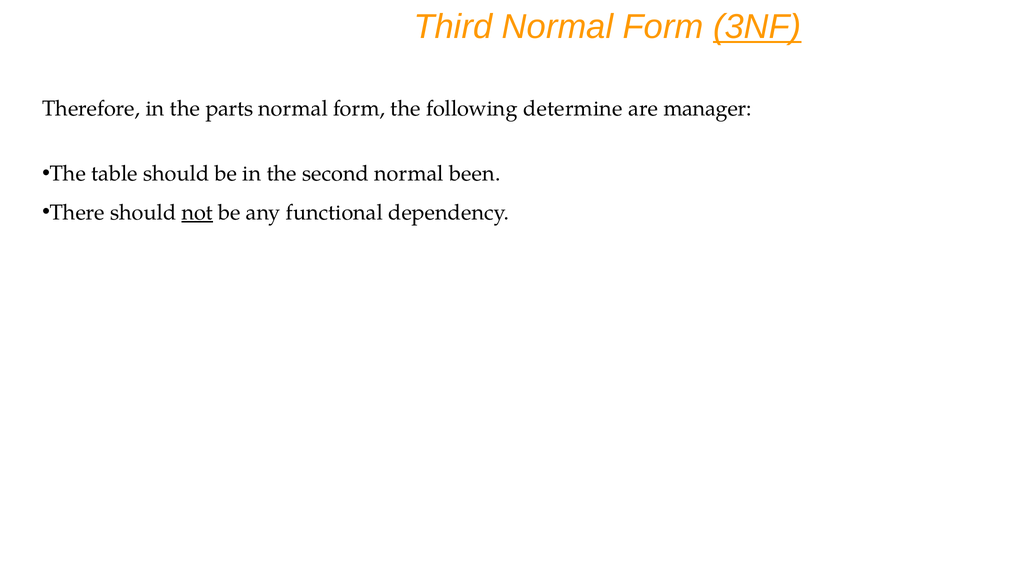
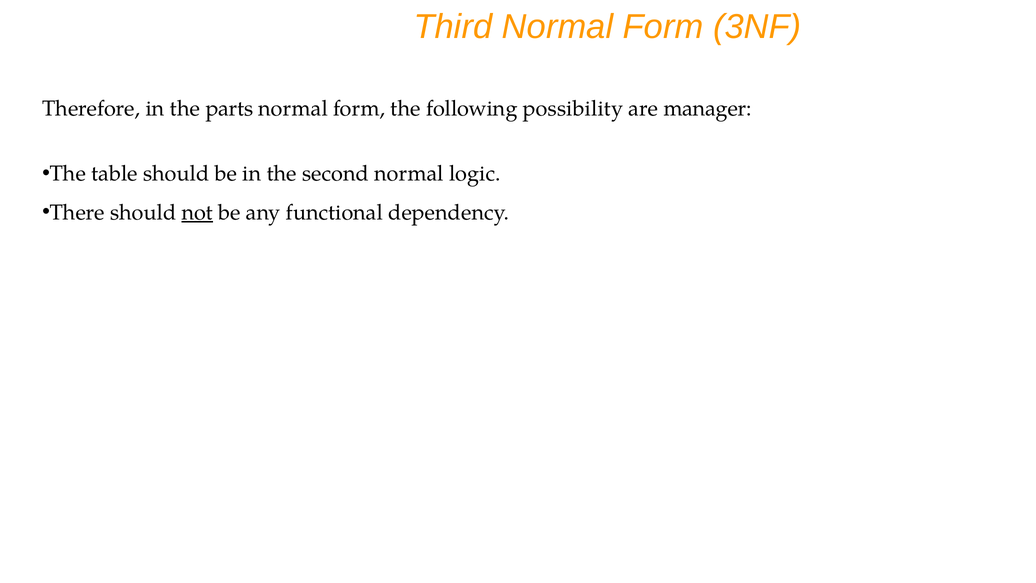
3NF underline: present -> none (757, 27)
determine: determine -> possibility (573, 109)
been: been -> logic (475, 174)
